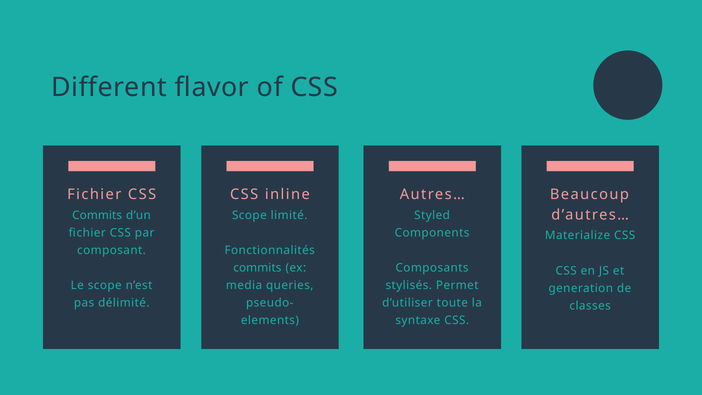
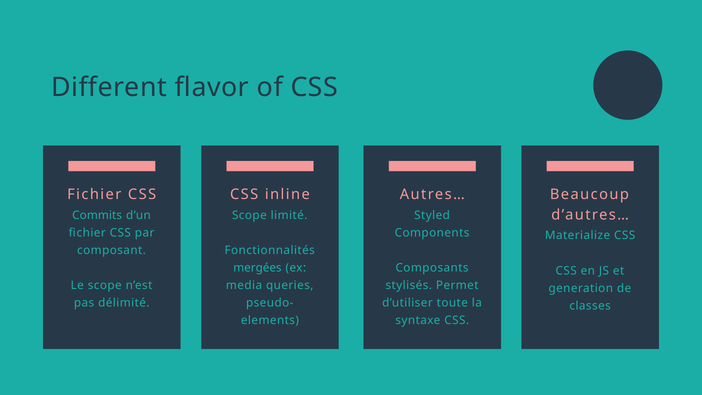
commits: commits -> mergées (257, 268)
